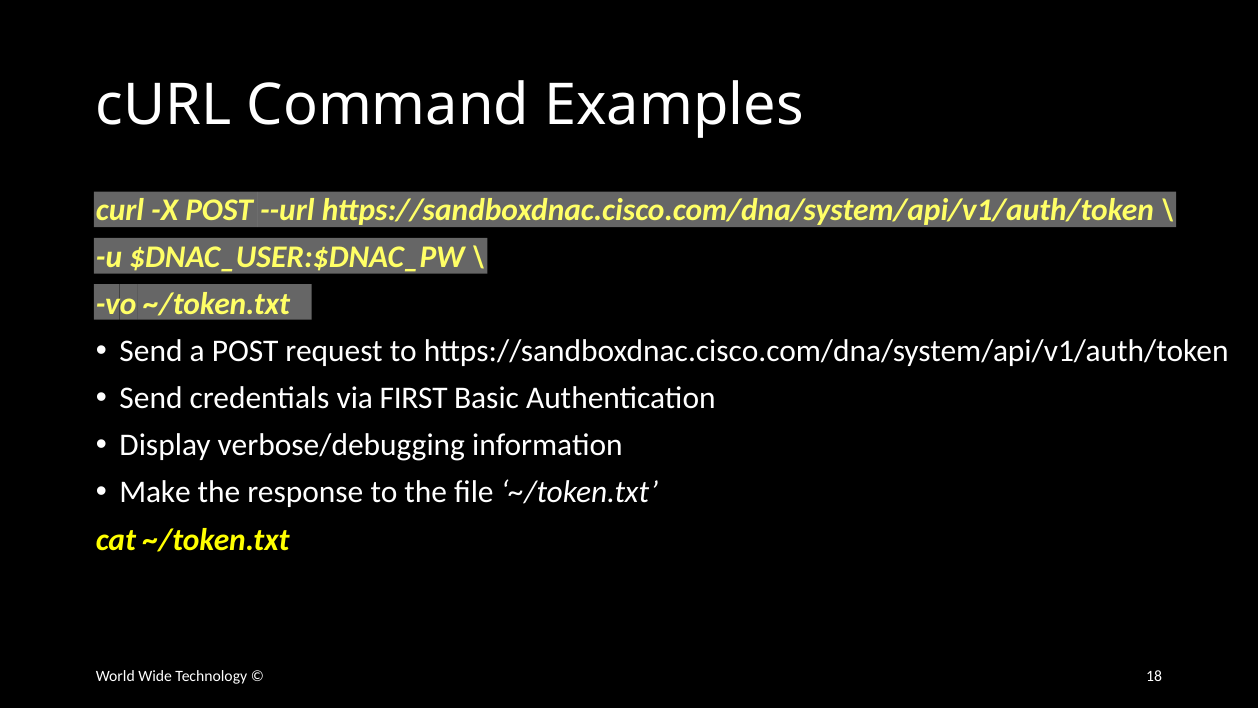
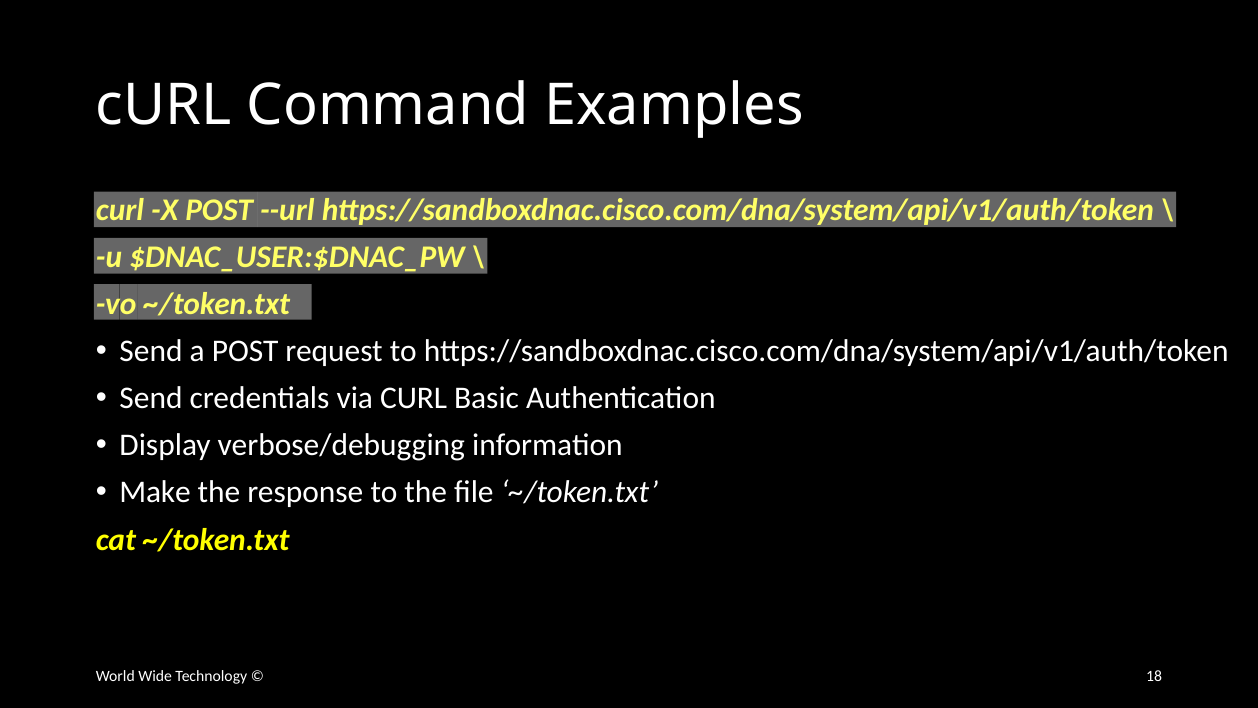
via FIRST: FIRST -> CURL (414, 398)
